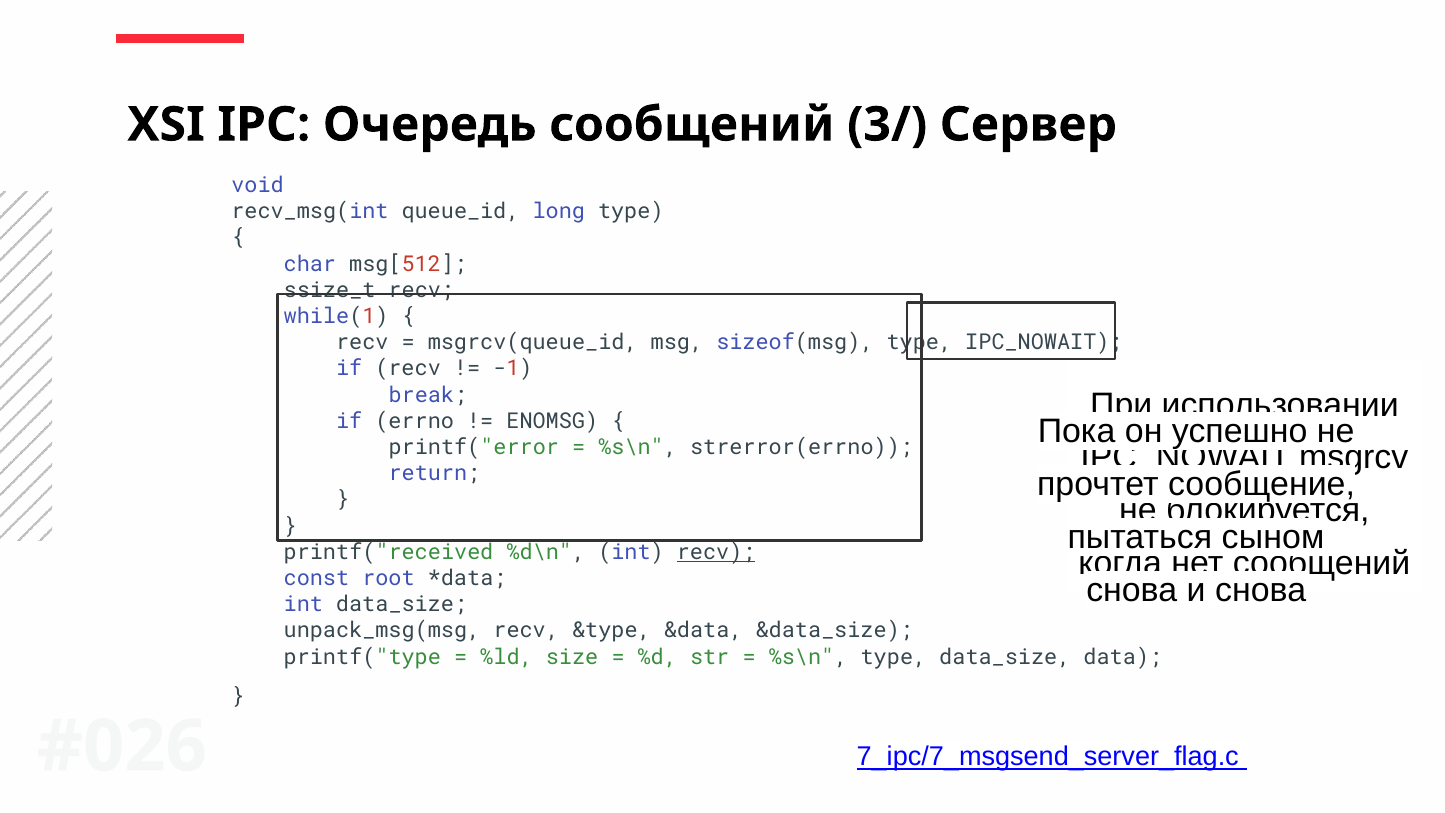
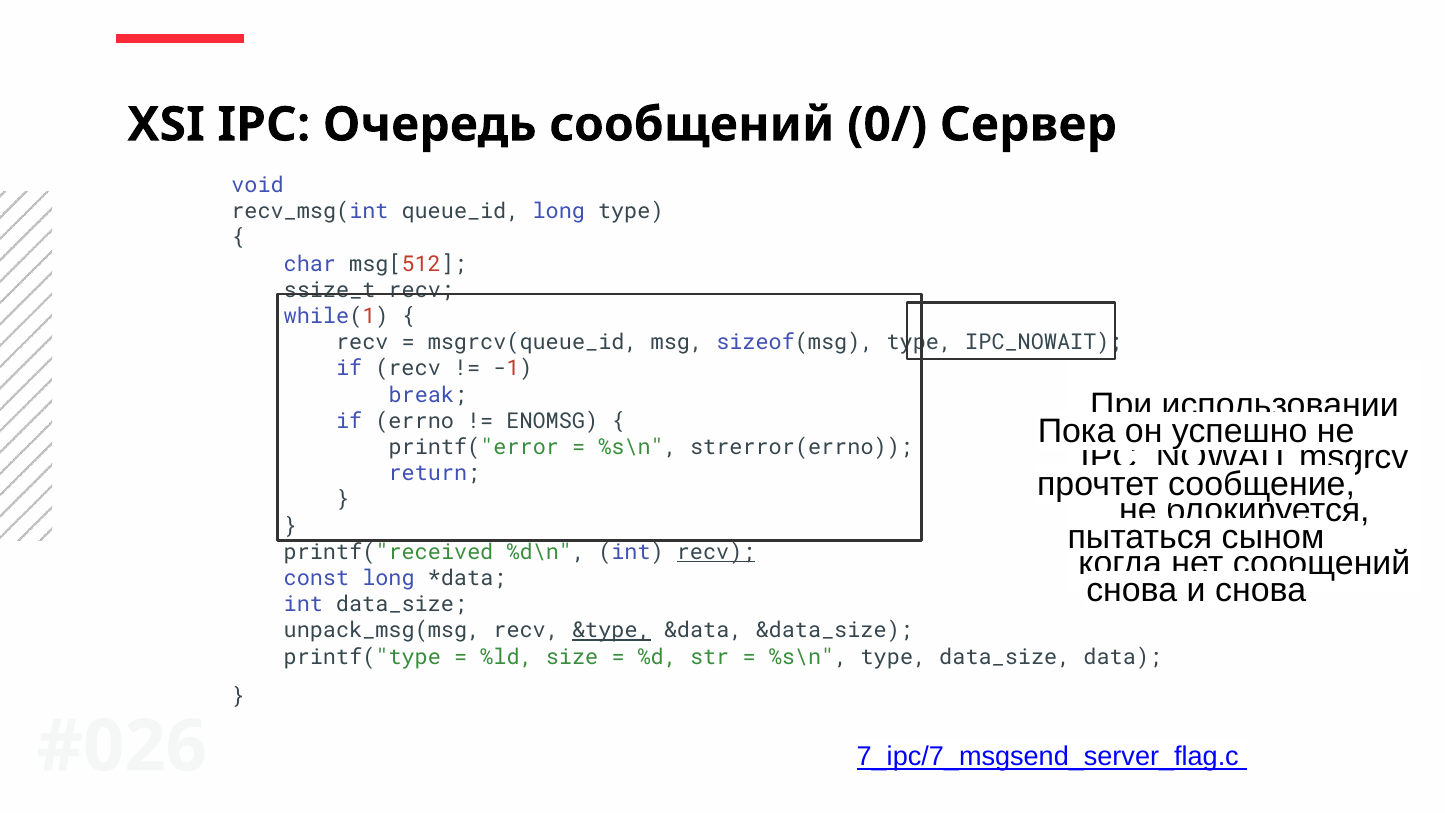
3/: 3/ -> 0/ (887, 125)
const root: root -> long (389, 578)
&type underline: none -> present (611, 630)
